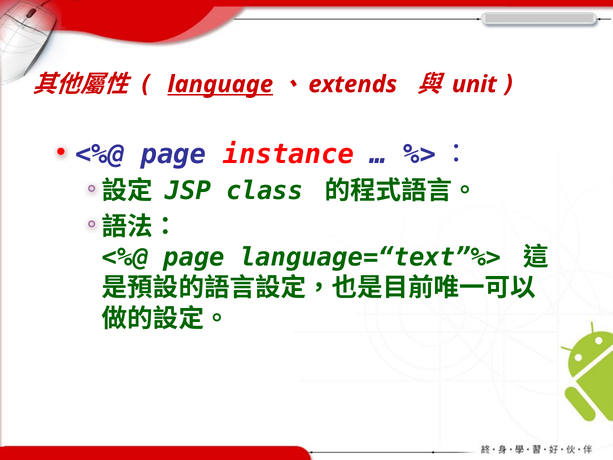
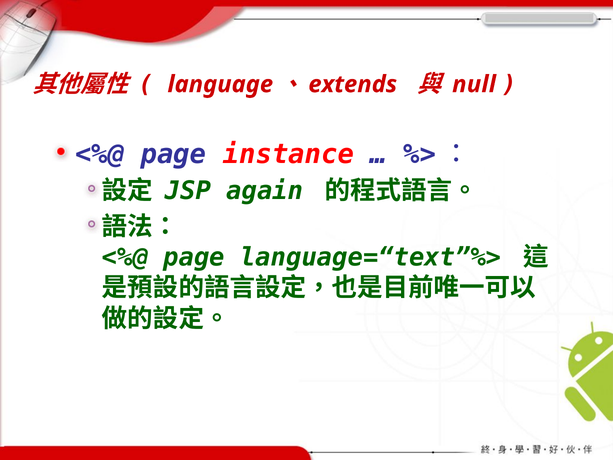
language underline: present -> none (220, 84)
unit: unit -> null (474, 84)
class: class -> again (265, 191)
